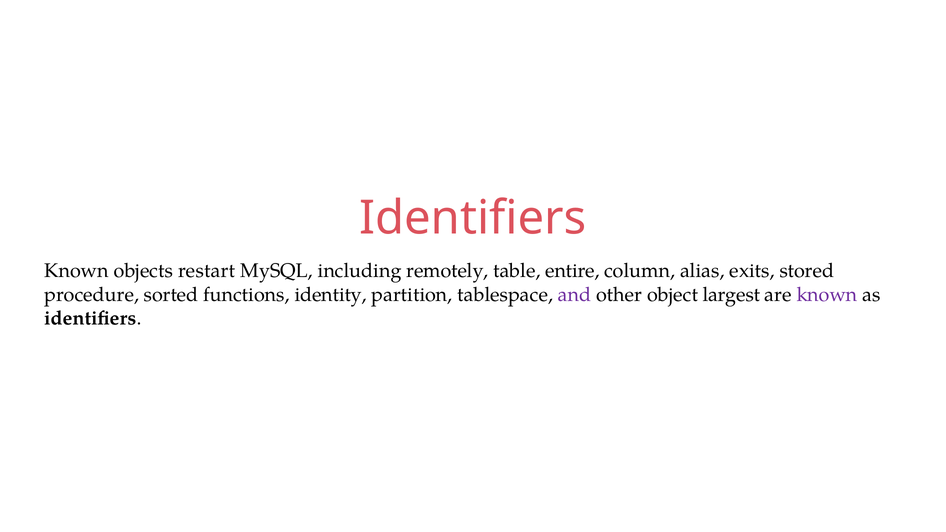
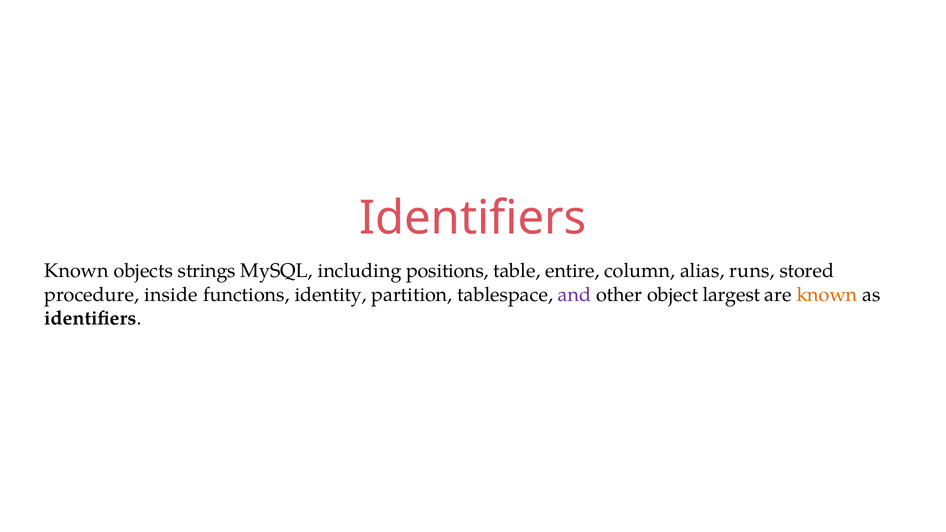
restart: restart -> strings (207, 271)
remotely: remotely -> positions (447, 271)
exits: exits -> runs (752, 271)
sorted: sorted -> inside (171, 295)
known colour: purple -> orange (827, 295)
